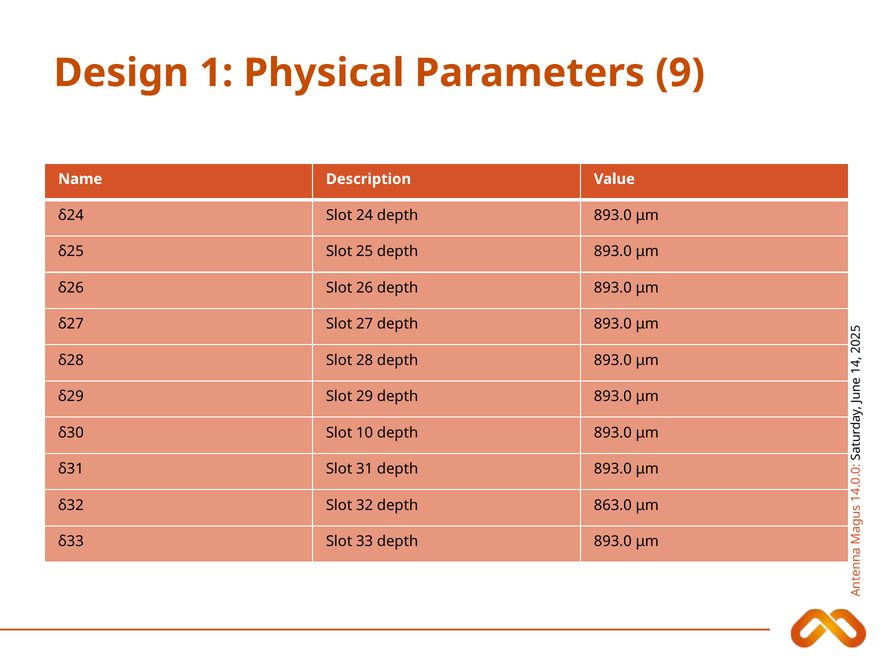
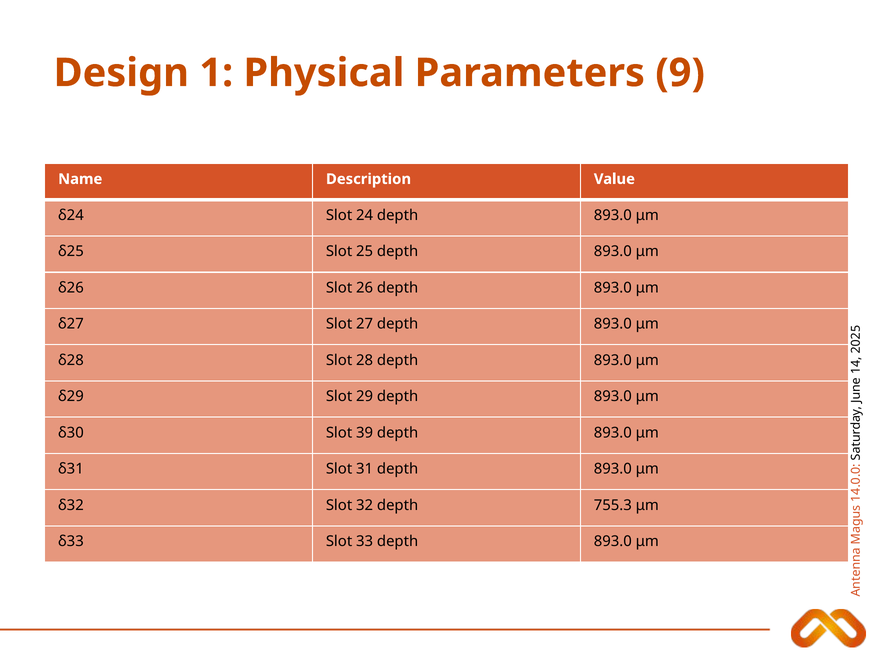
10: 10 -> 39 (365, 432)
863.0: 863.0 -> 755.3 (613, 505)
